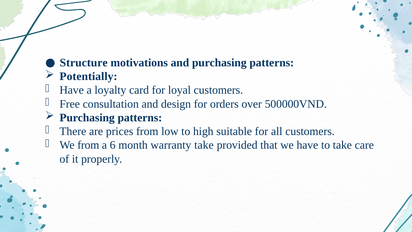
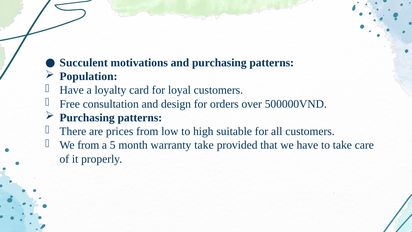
Structure: Structure -> Succulent (84, 63)
Potentially: Potentially -> Population (88, 76)
6: 6 -> 5 (113, 145)
